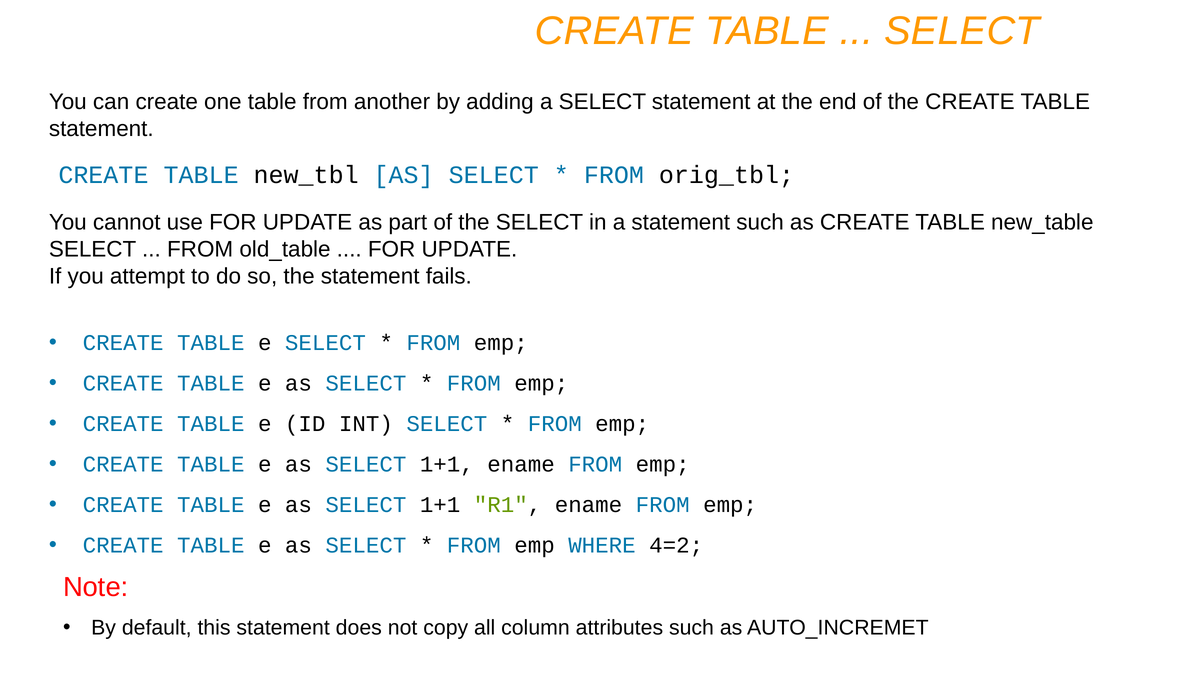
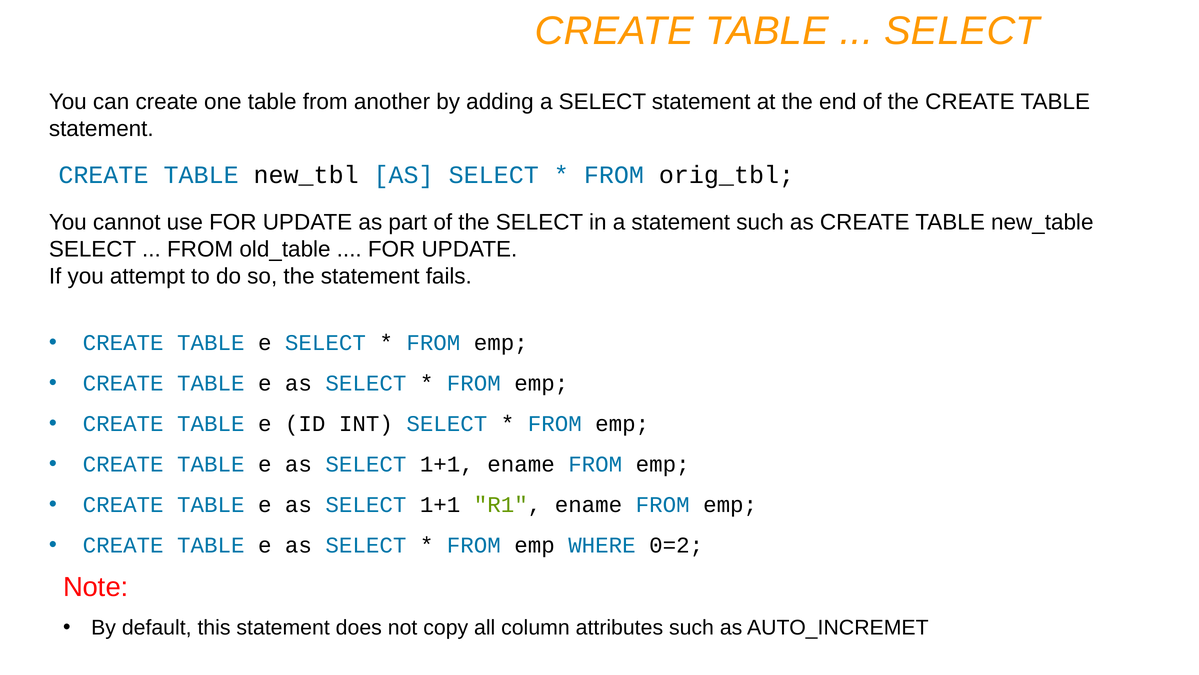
4=2: 4=2 -> 0=2 (676, 545)
